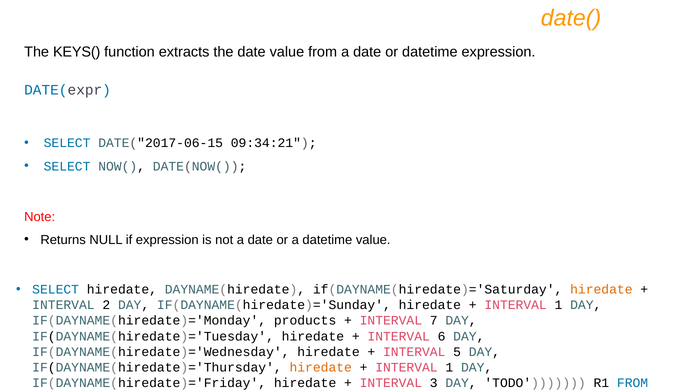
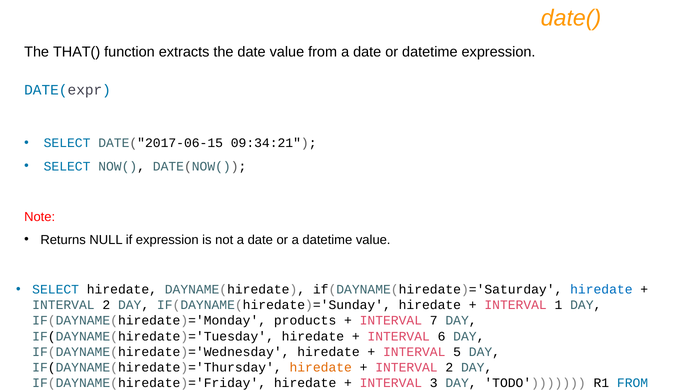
KEYS(: KEYS( -> THAT( (77, 52)
hiredate colour: orange -> blue (601, 289)
1: 1 -> 2 (449, 367)
